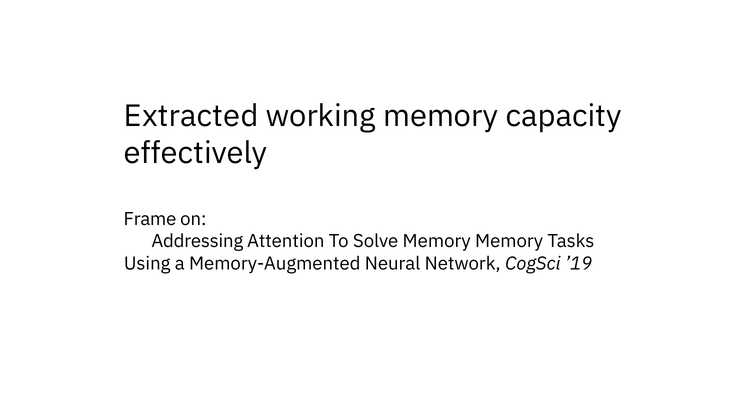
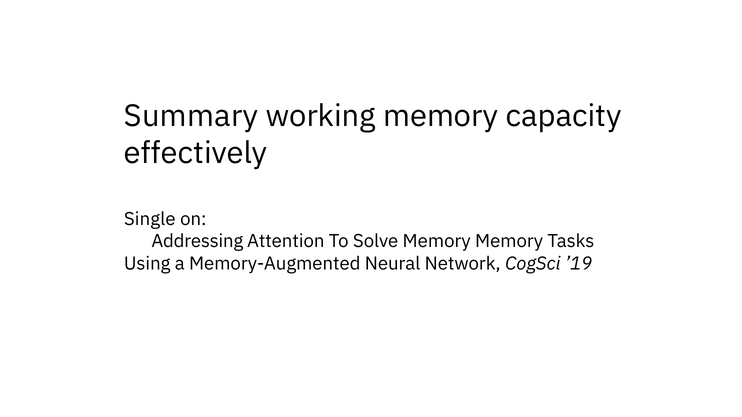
Extracted: Extracted -> Summary (191, 116)
Frame: Frame -> Single (150, 219)
